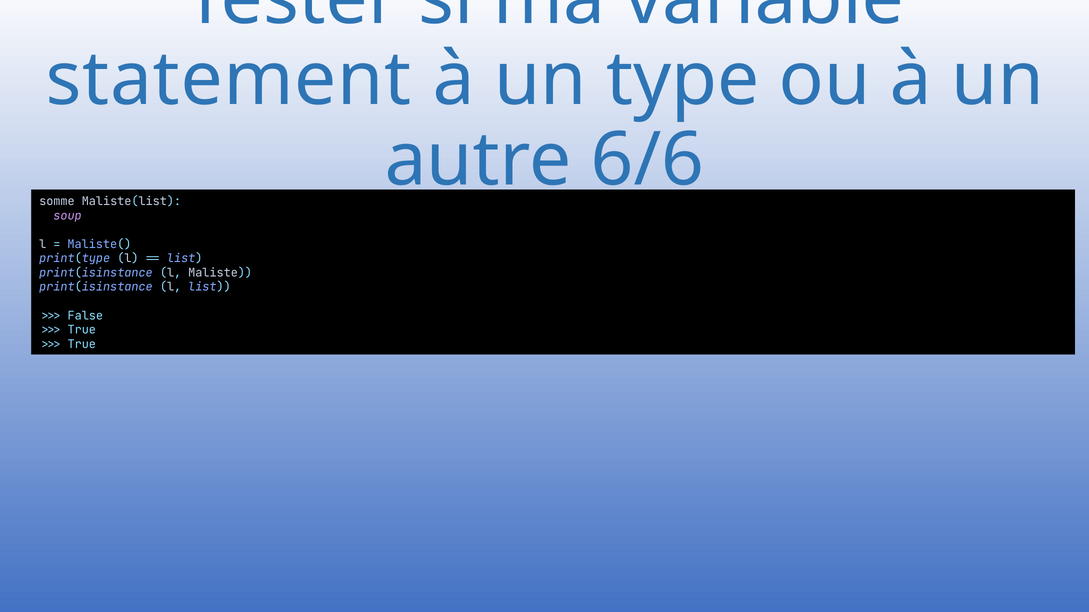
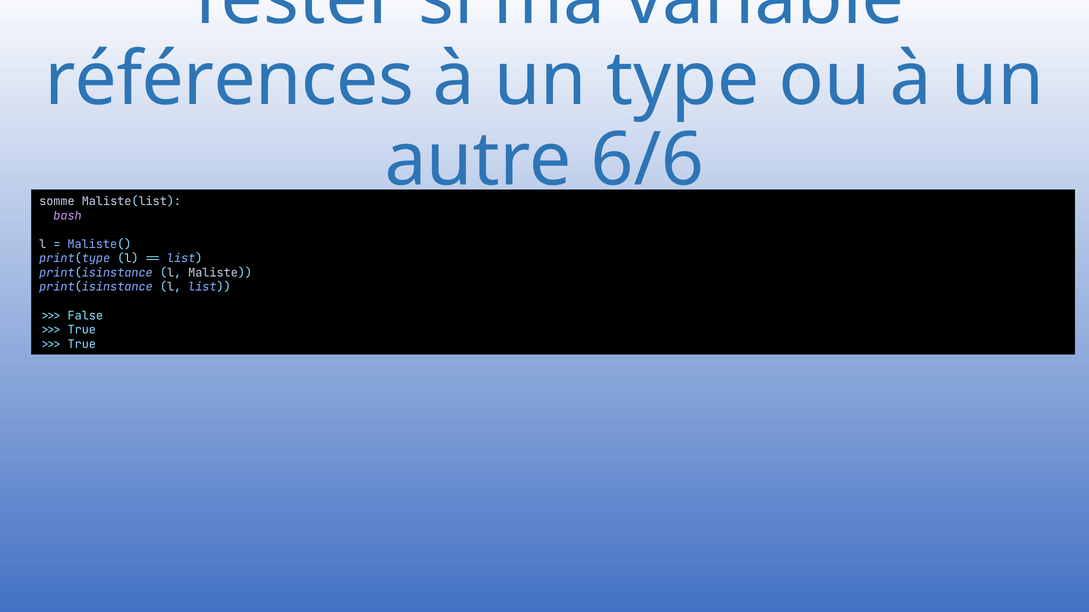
statement: statement -> références (229, 79)
soup: soup -> bash (68, 216)
